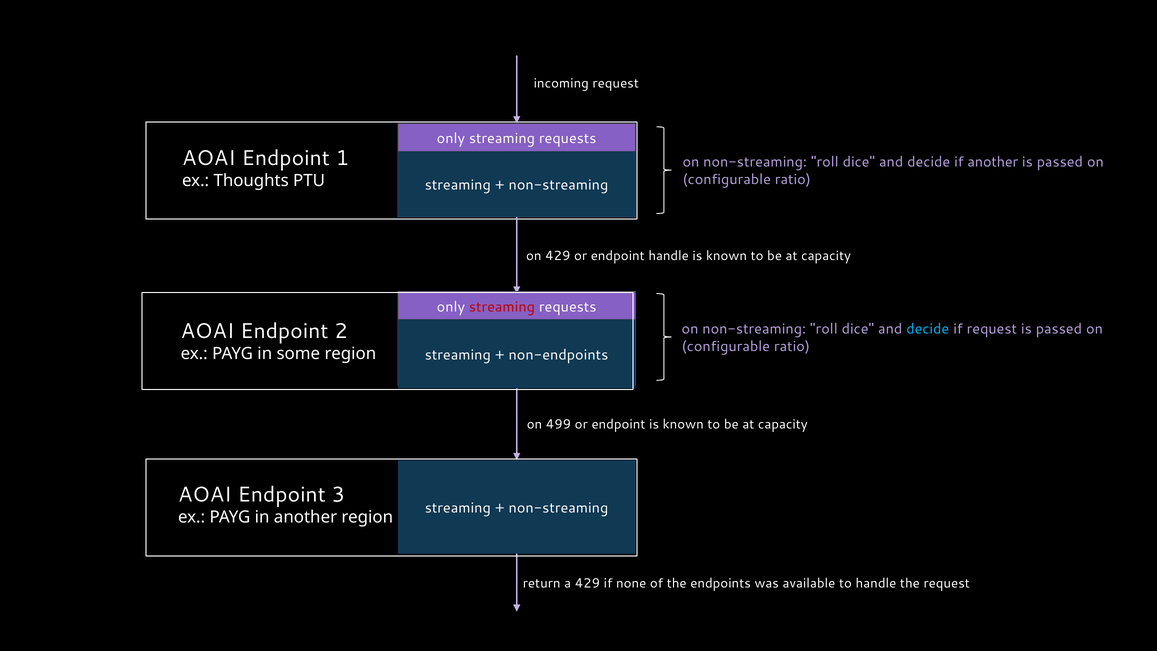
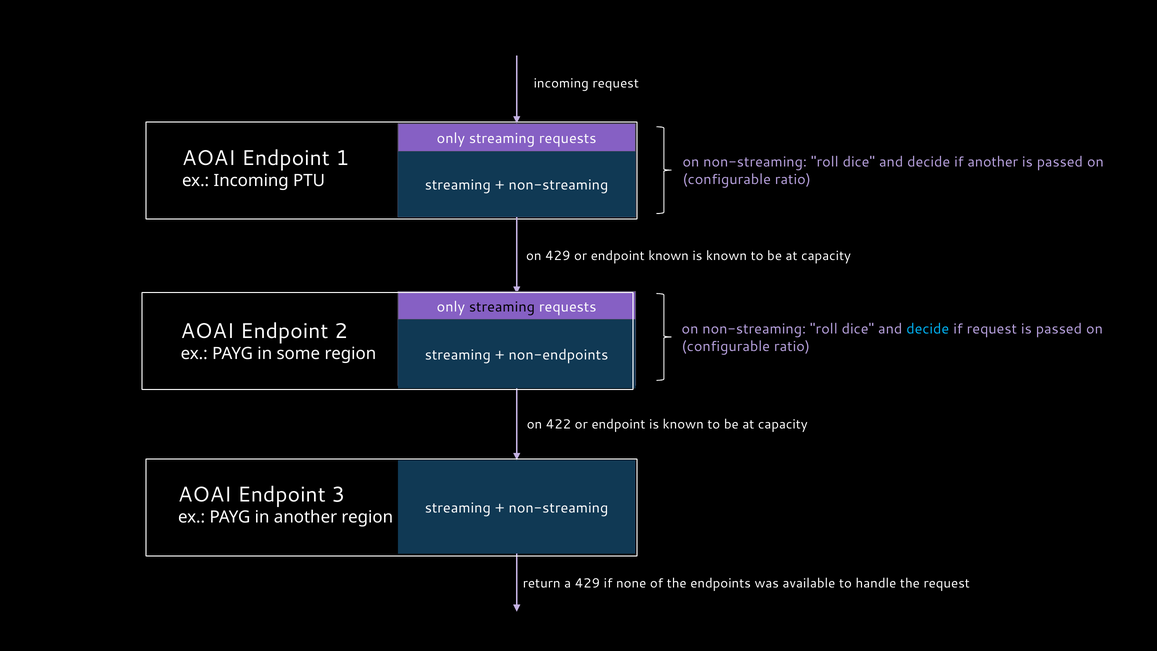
ex Thoughts: Thoughts -> Incoming (251, 181)
endpoint handle: handle -> known (669, 256)
streaming colour: red -> black (502, 307)
499: 499 -> 422 (558, 424)
